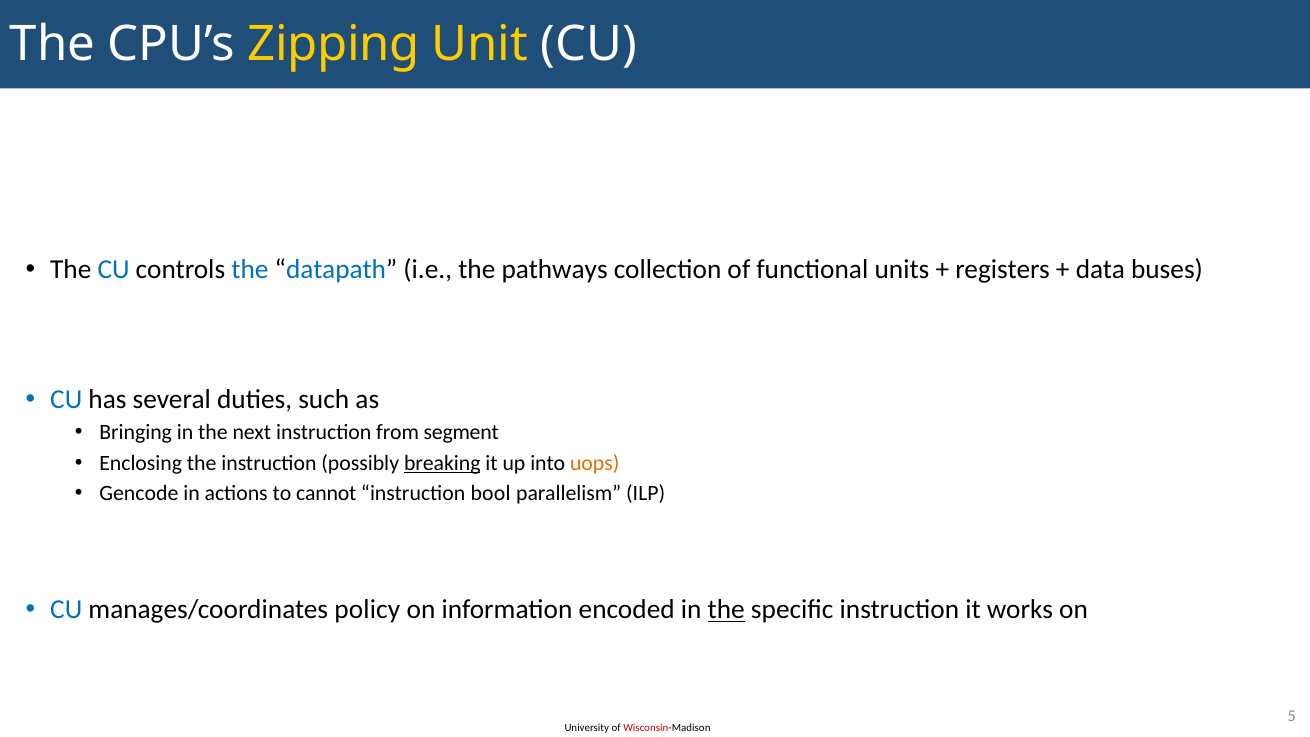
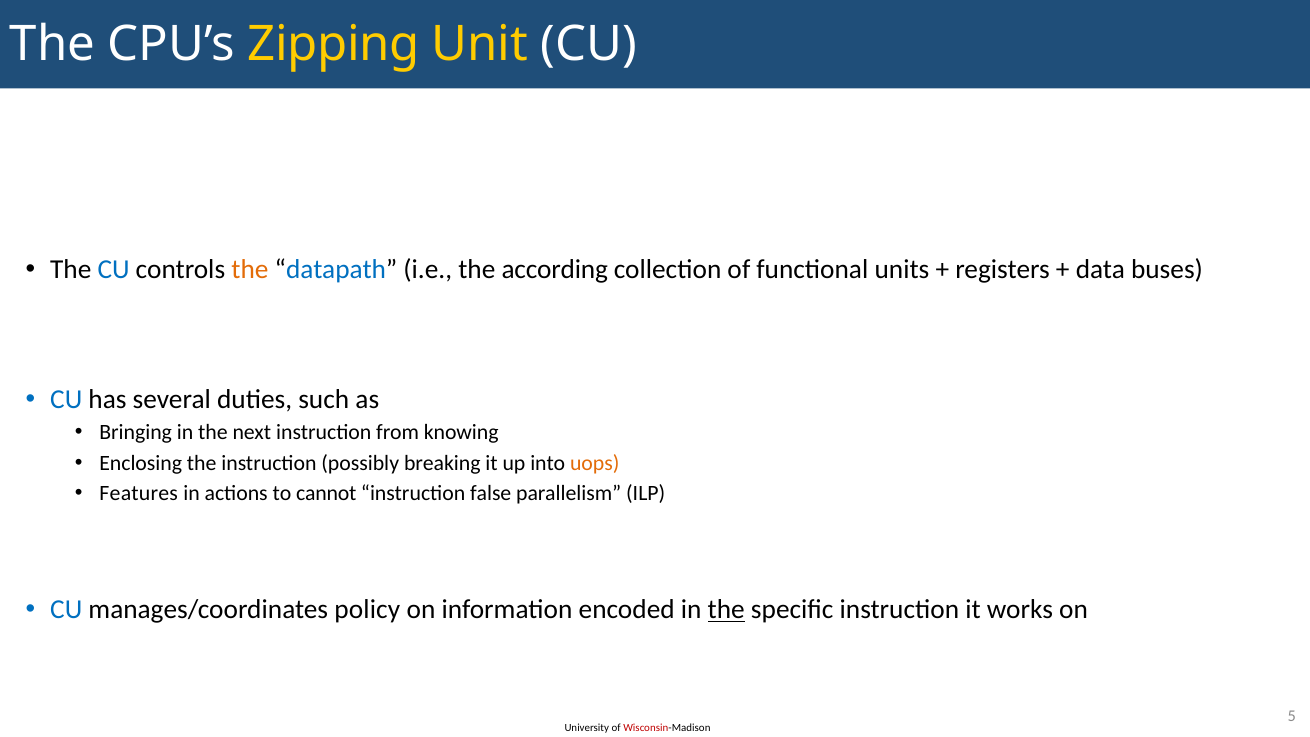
the colour: blue -> orange (250, 270)
pathways: pathways -> according (555, 270)
segment: segment -> knowing (461, 432)
breaking underline: present -> none (442, 463)
Gencode: Gencode -> Features (139, 493)
bool: bool -> false (491, 493)
